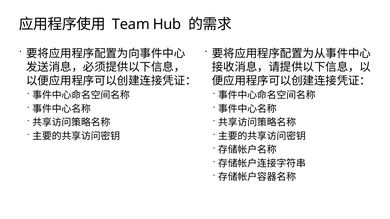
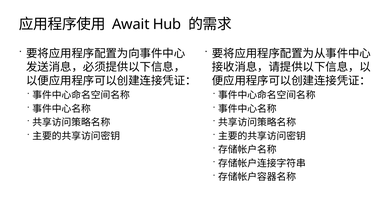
Team: Team -> Await (131, 24)
